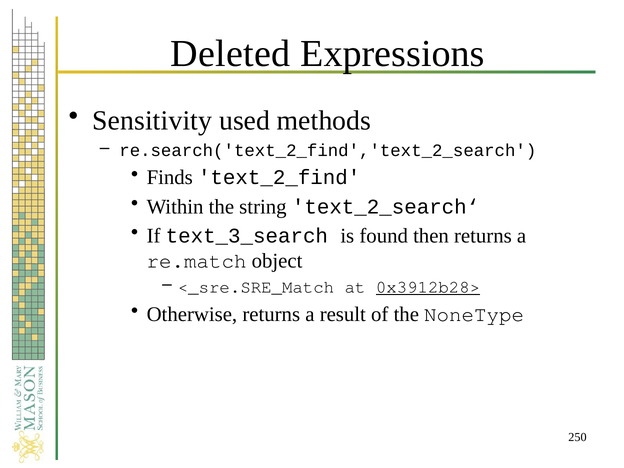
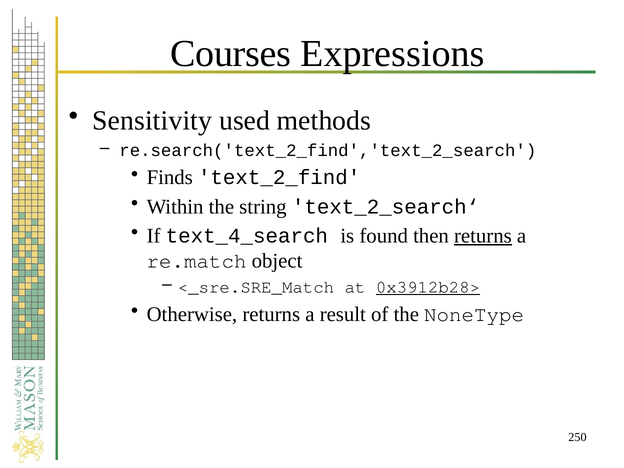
Deleted: Deleted -> Courses (231, 54)
text_3_search: text_3_search -> text_4_search (247, 236)
returns underline: none -> present (483, 236)
